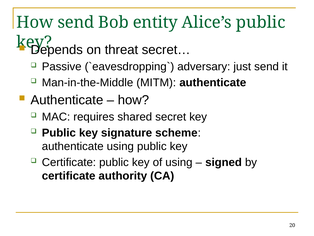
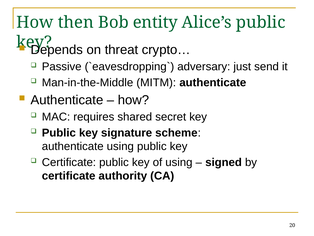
How send: send -> then (76, 22)
secret…: secret… -> crypto… (166, 50)
